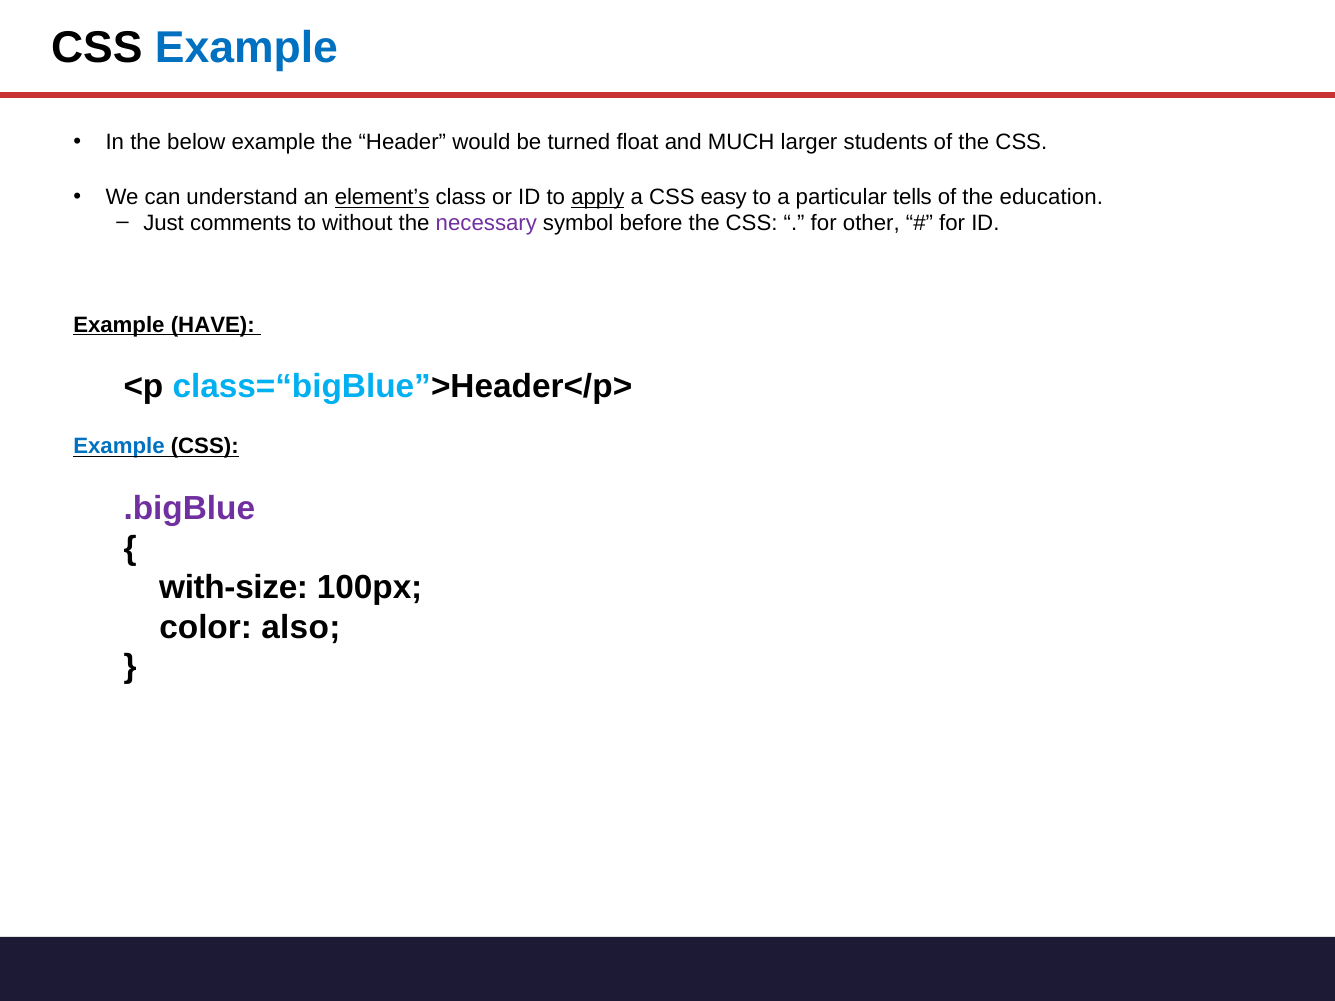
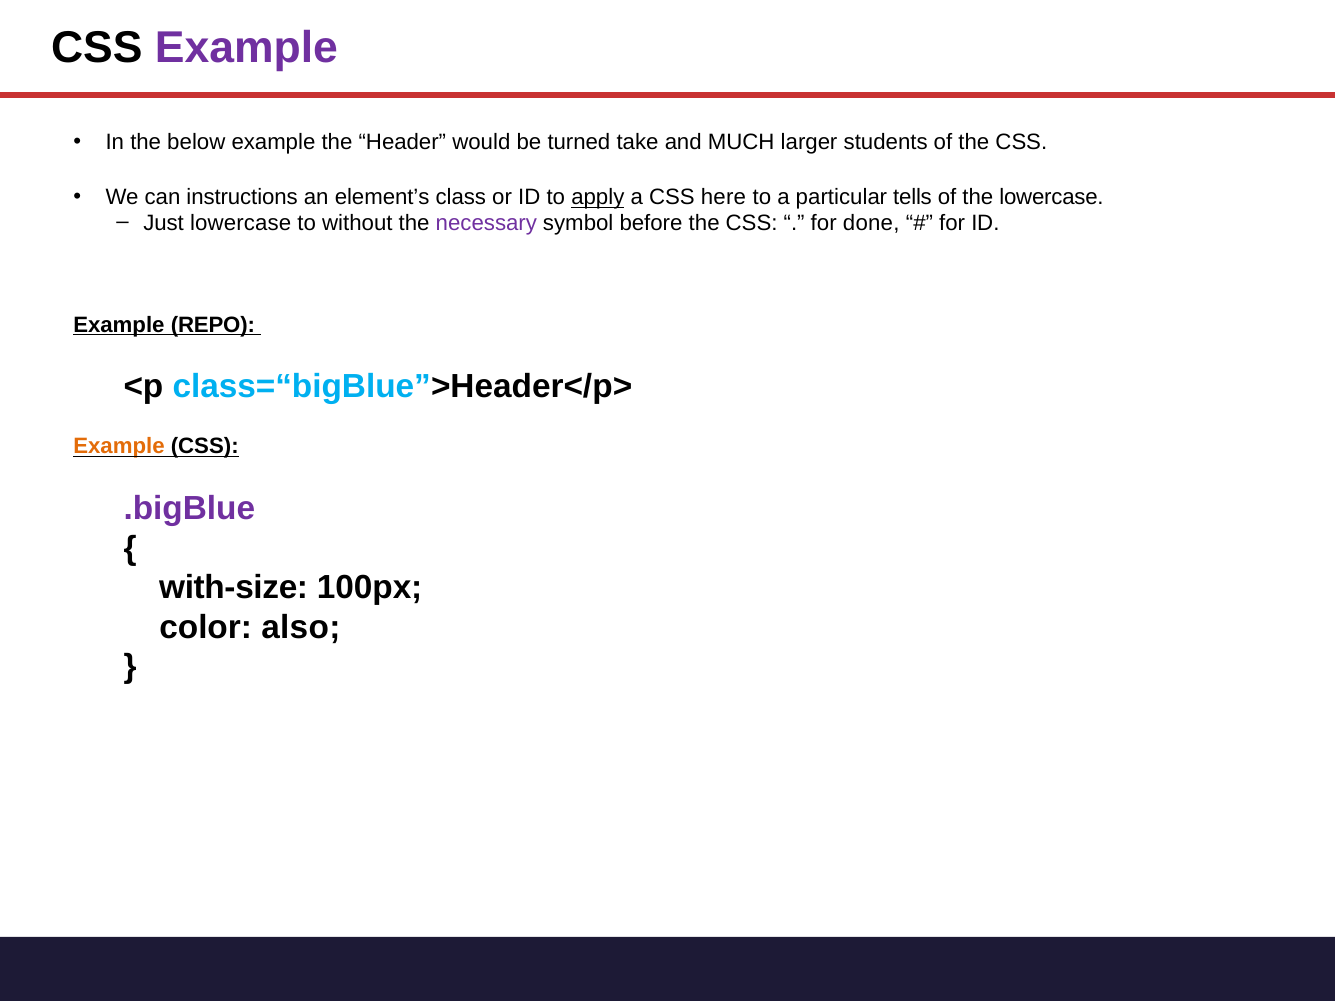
Example colour: blue -> purple (246, 47)
float: float -> take (638, 142)
understand: understand -> instructions (242, 198)
element’s underline: present -> none (382, 198)
easy: easy -> here (723, 198)
the education: education -> lowercase (1051, 198)
Just comments: comments -> lowercase (241, 223)
other: other -> done (871, 223)
HAVE: HAVE -> REPO (213, 325)
Example colour: blue -> orange (119, 447)
